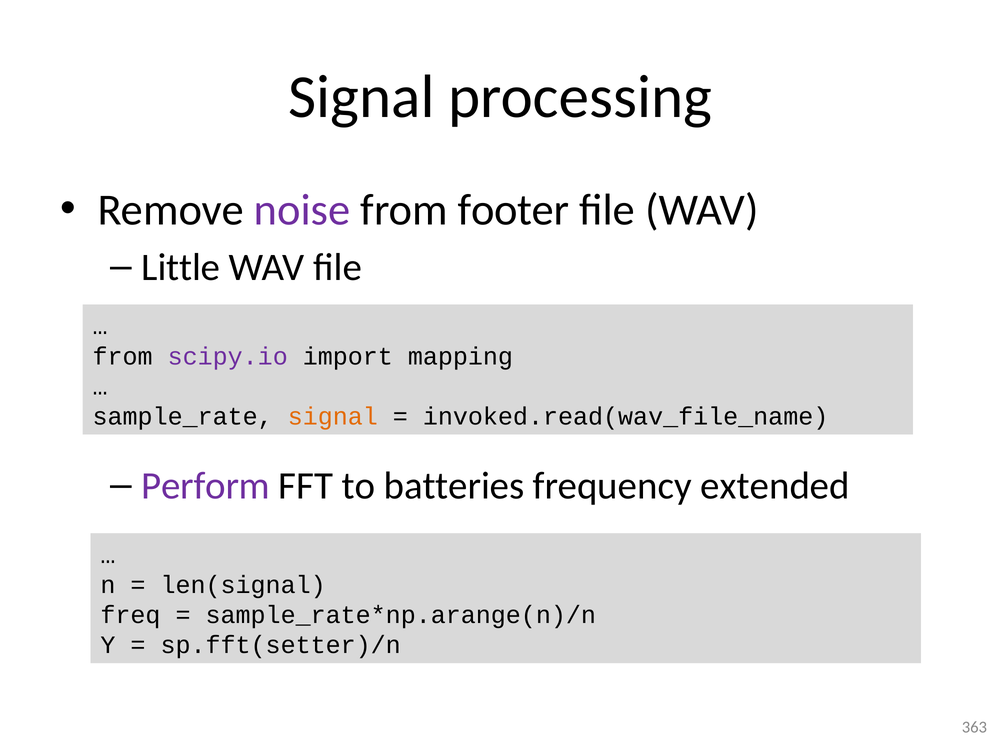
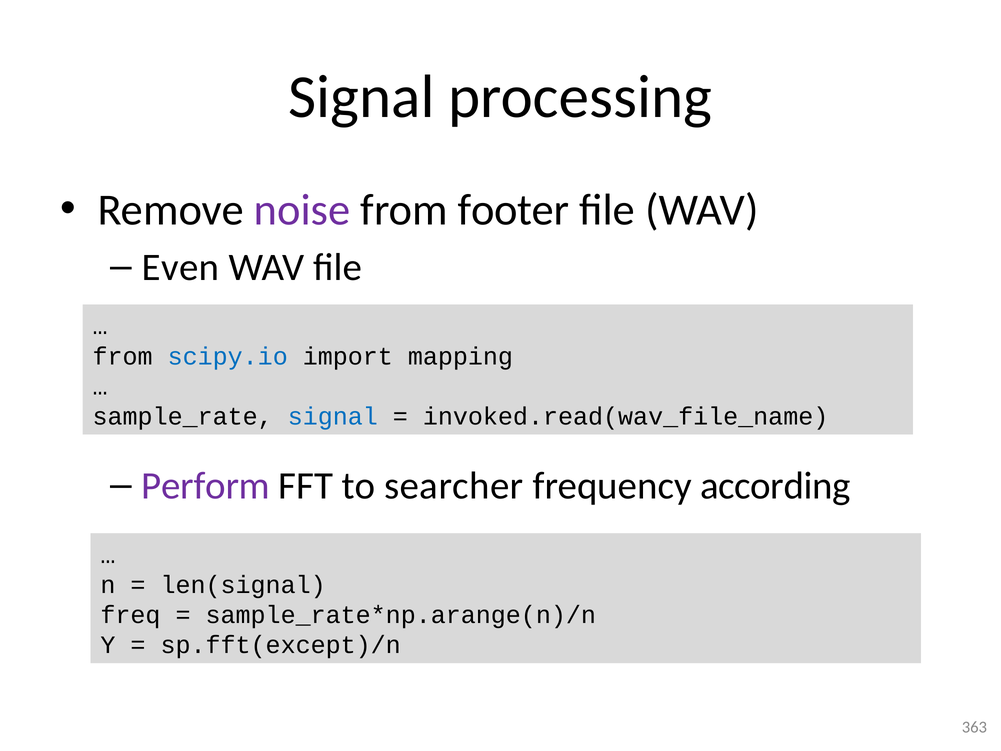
Little: Little -> Even (181, 267)
scipy.io colour: purple -> blue (228, 356)
signal colour: orange -> blue (333, 416)
batteries: batteries -> searcher (454, 486)
extended: extended -> according (775, 486)
sp.fft(setter)/n: sp.fft(setter)/n -> sp.fft(except)/n (281, 645)
